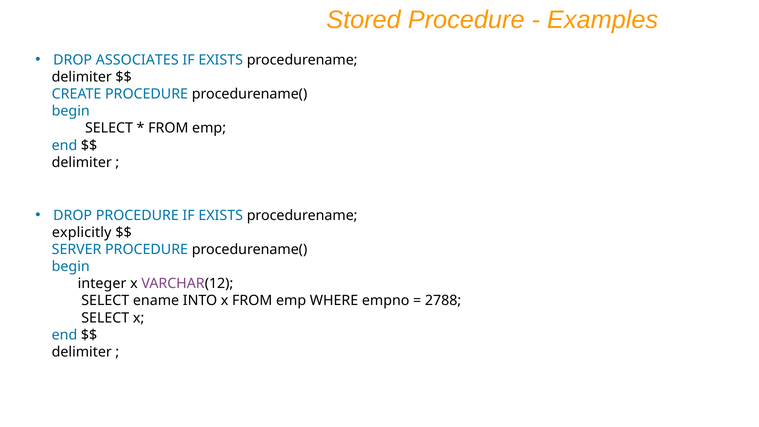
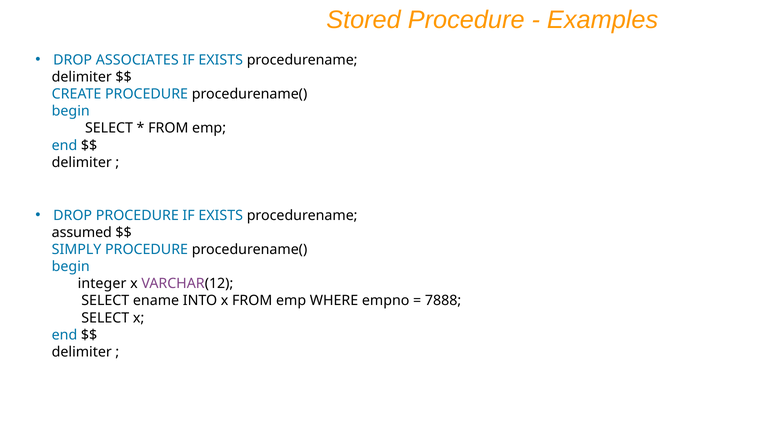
explicitly: explicitly -> assumed (82, 232)
SERVER: SERVER -> SIMPLY (77, 249)
2788: 2788 -> 7888 (443, 301)
